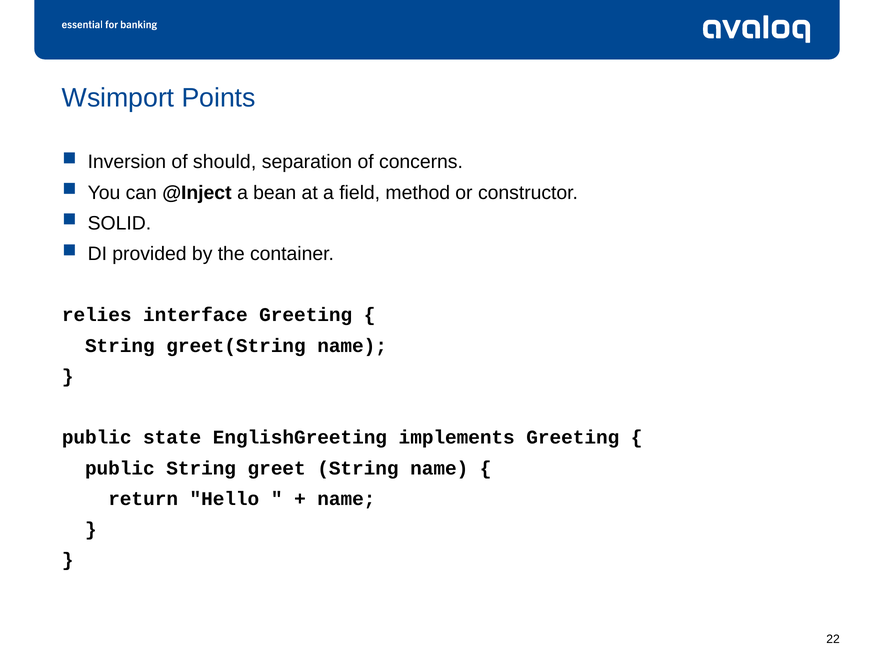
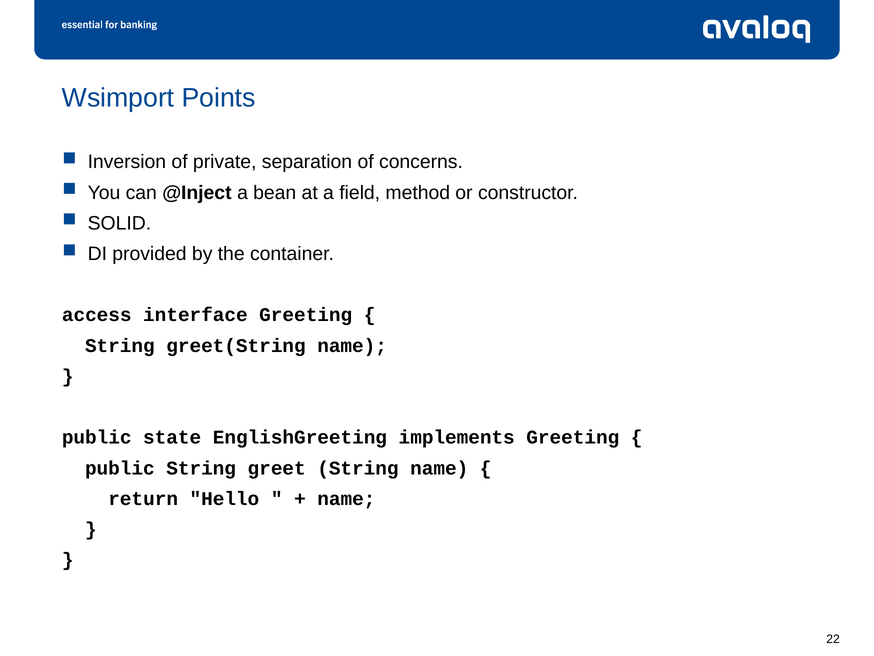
should: should -> private (225, 162)
relies: relies -> access (97, 315)
